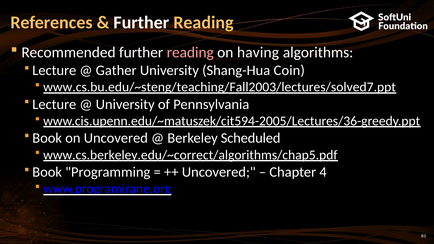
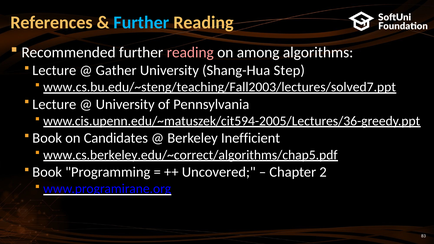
Further colour: white -> light blue (141, 22)
having: having -> among (258, 53)
Coin: Coin -> Step (289, 70)
on Uncovered: Uncovered -> Candidates (116, 138)
Scheduled: Scheduled -> Inefficient (251, 138)
4: 4 -> 2 (323, 172)
